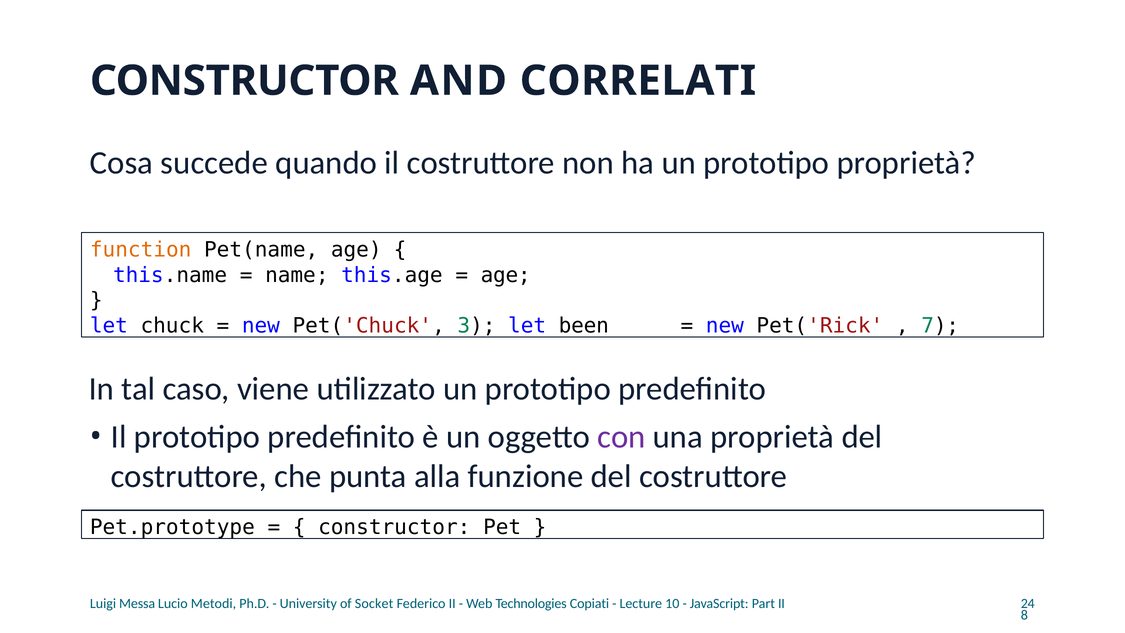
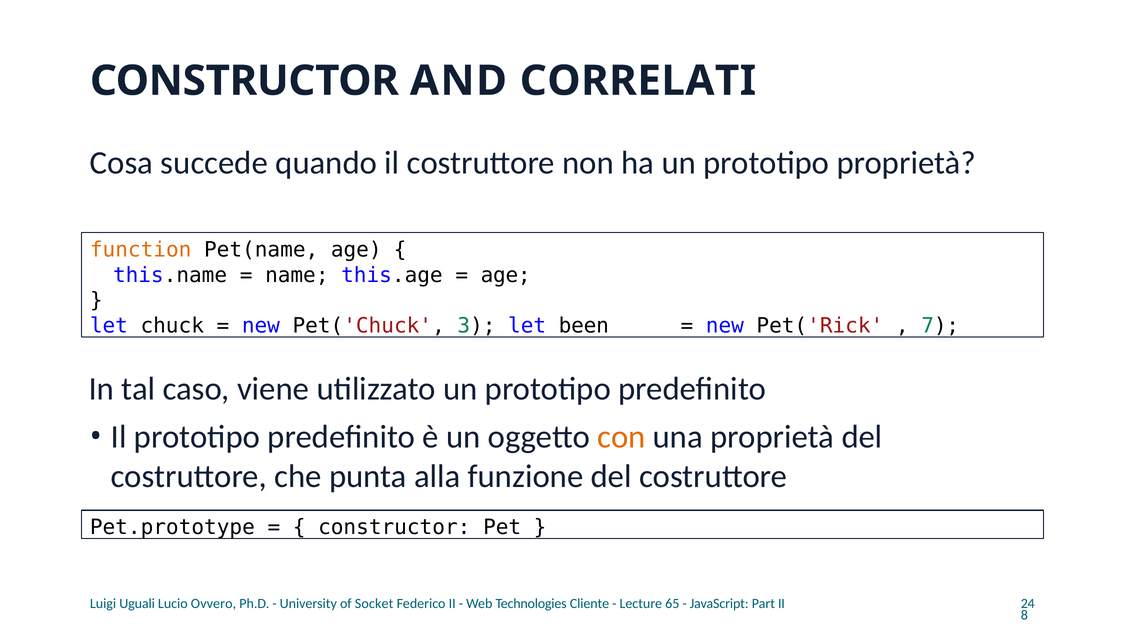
con colour: purple -> orange (621, 437)
Messa: Messa -> Uguali (137, 604)
Metodi: Metodi -> Ovvero (214, 604)
Copiati: Copiati -> Cliente (589, 604)
10: 10 -> 65 (672, 604)
